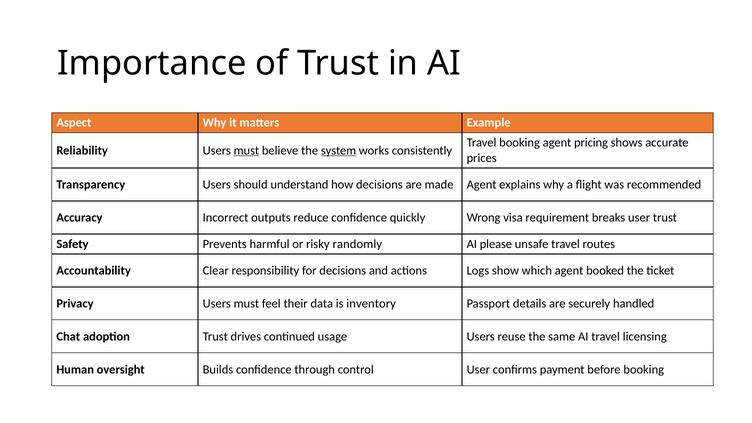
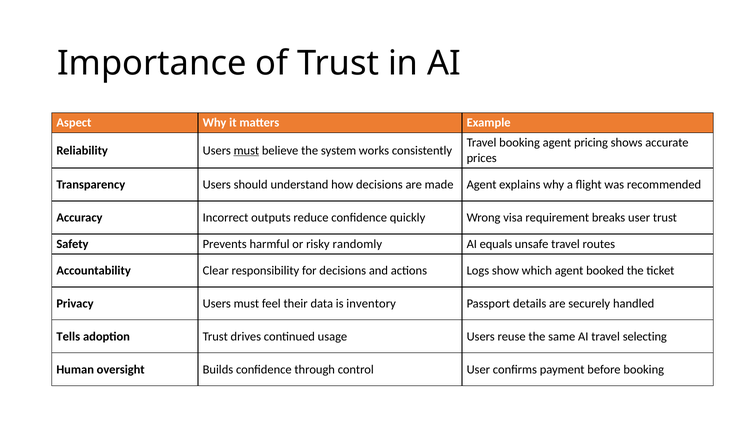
system underline: present -> none (339, 150)
please: please -> equals (496, 244)
Chat: Chat -> Tells (68, 337)
licensing: licensing -> selecting (645, 337)
